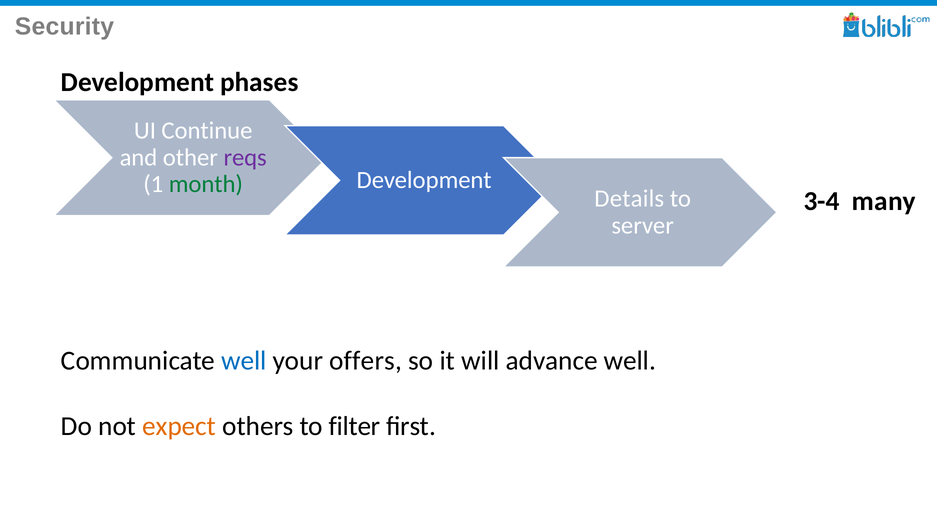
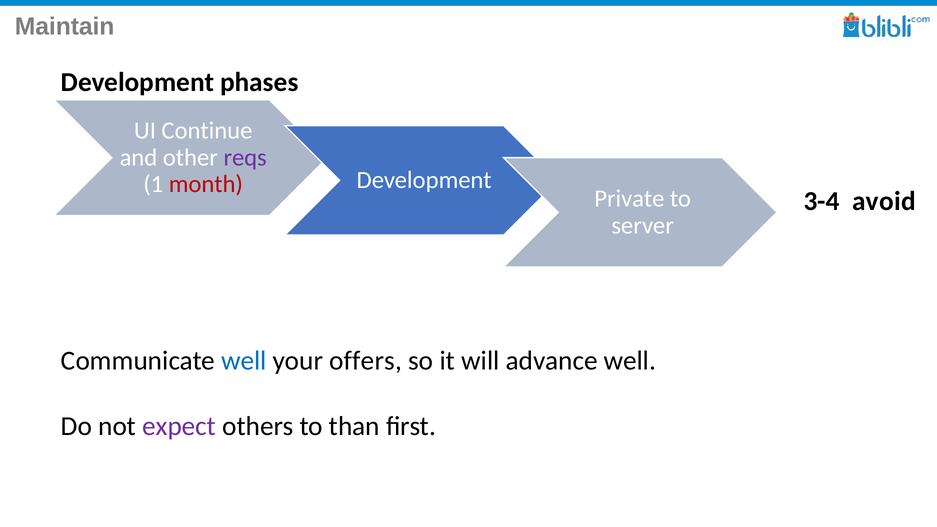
Security: Security -> Maintain (65, 27)
month colour: green -> red (206, 184)
Details: Details -> Private (629, 199)
many: many -> avoid (884, 201)
expect colour: orange -> purple (179, 426)
filter: filter -> than (354, 426)
